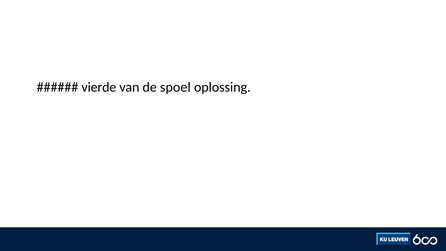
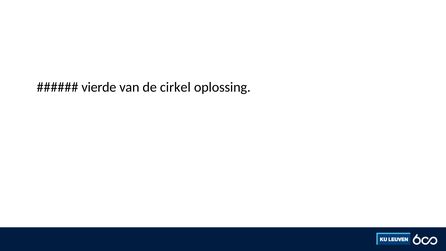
spoel: spoel -> cirkel (175, 87)
